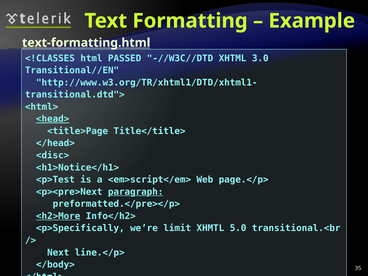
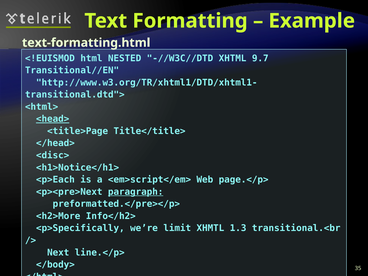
text-formatting.html underline: present -> none (86, 43)
<!CLASSES: <!CLASSES -> <!EUISMOD (50, 58)
PASSED: PASSED -> NESTED (125, 58)
3.0: 3.0 -> 9.7 (260, 58)
<p>Test: <p>Test -> <p>Each (55, 180)
<h2>More underline: present -> none (58, 216)
5.0: 5.0 -> 1.3 (238, 228)
